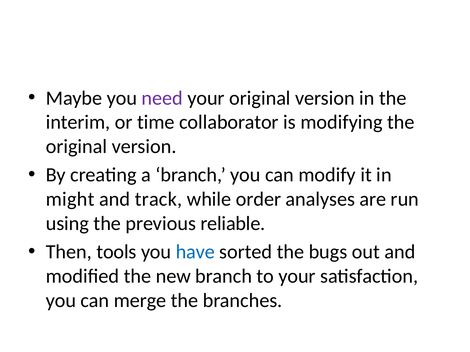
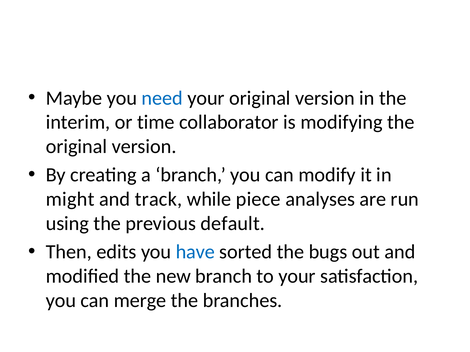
need colour: purple -> blue (162, 98)
order: order -> piece (258, 200)
reliable: reliable -> default (233, 224)
tools: tools -> edits (116, 252)
